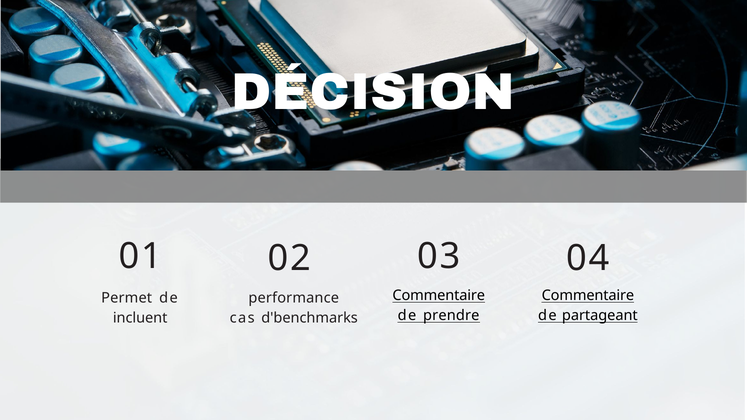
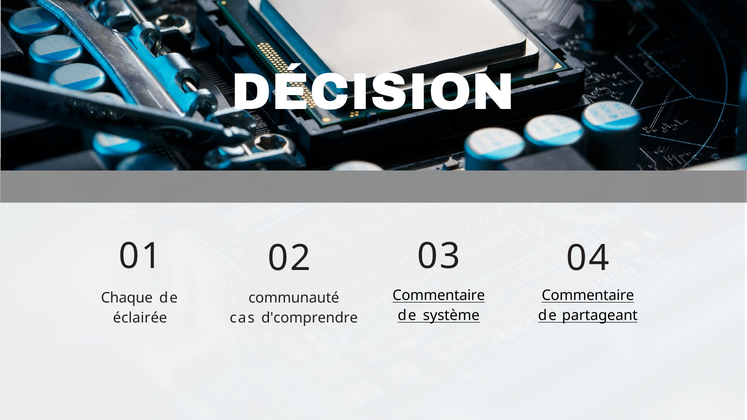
Permet: Permet -> Chaque (127, 298)
performance: performance -> communauté (294, 298)
prendre: prendre -> système (451, 316)
incluent: incluent -> éclairée (140, 318)
d'benchmarks: d'benchmarks -> d'comprendre (310, 318)
